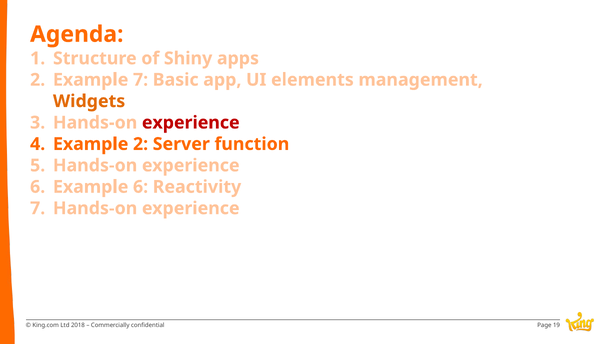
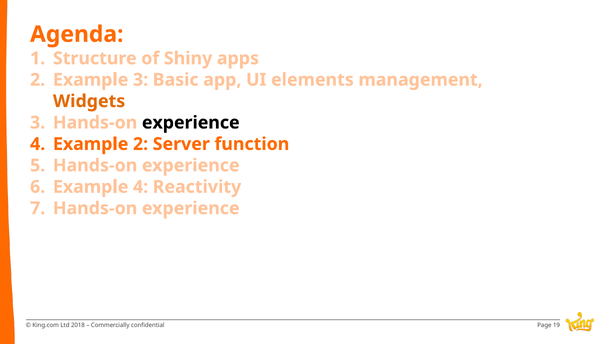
Example 7: 7 -> 3 (141, 80)
experience colour: red -> black (191, 123)
Example 6: 6 -> 4 (141, 187)
